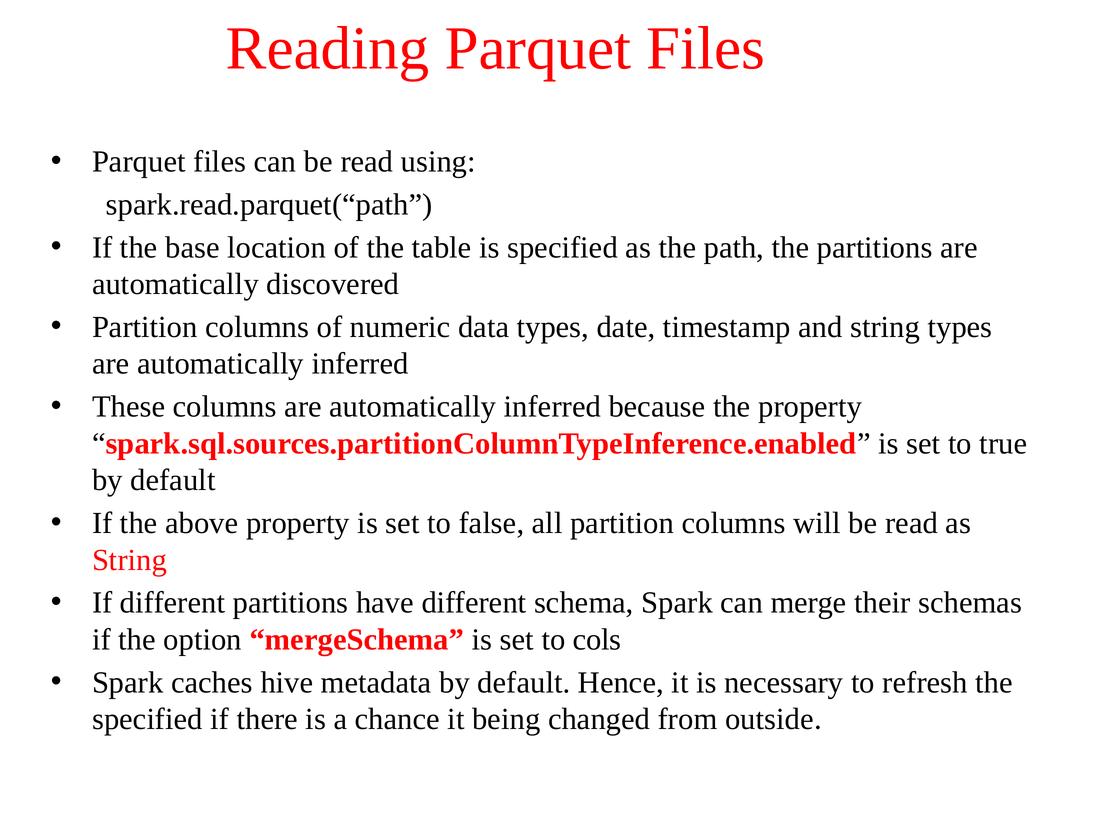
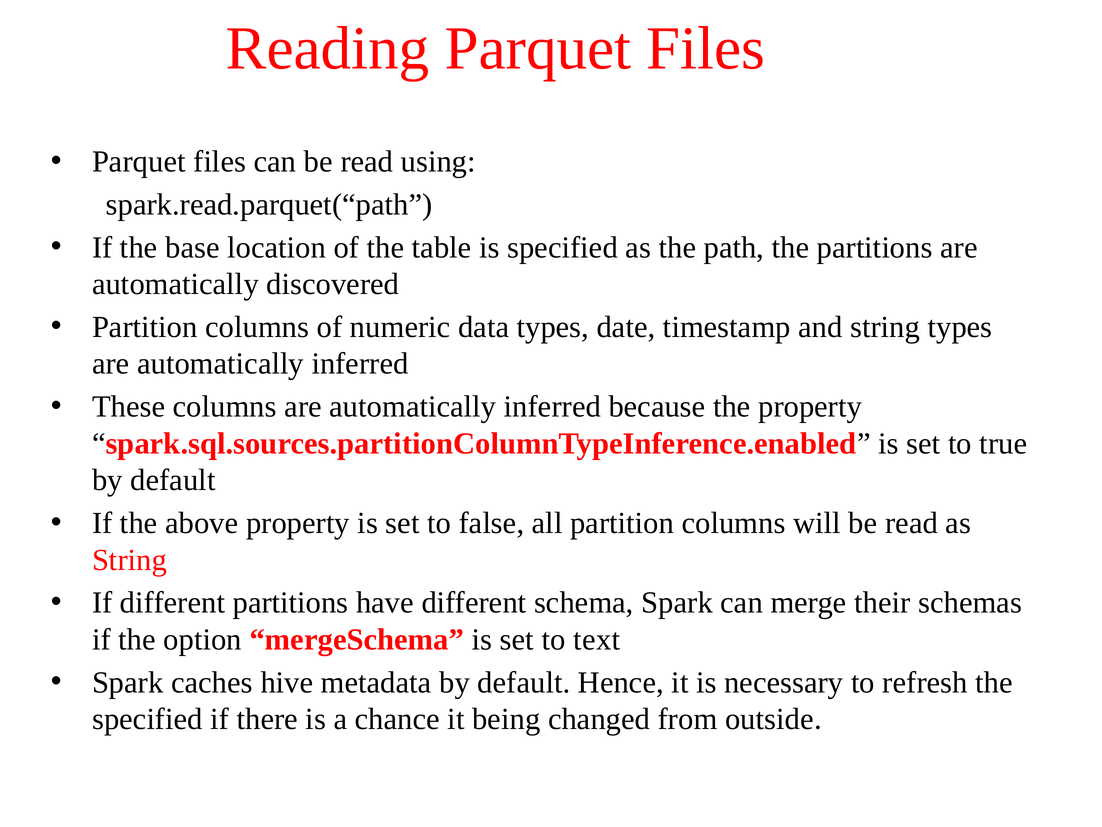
cols: cols -> text (597, 639)
